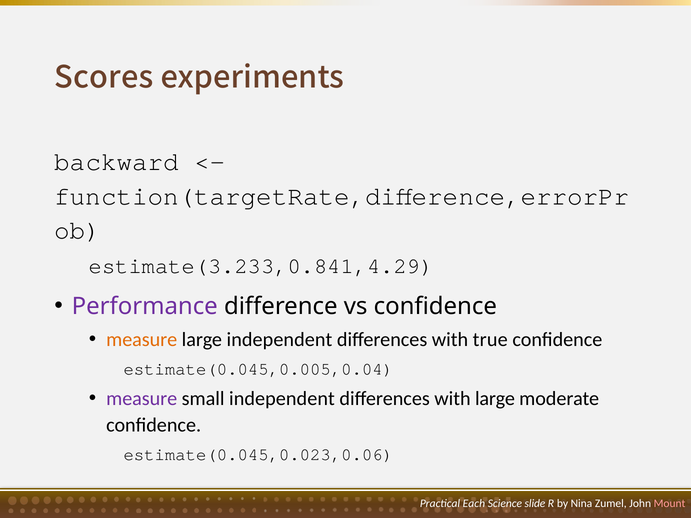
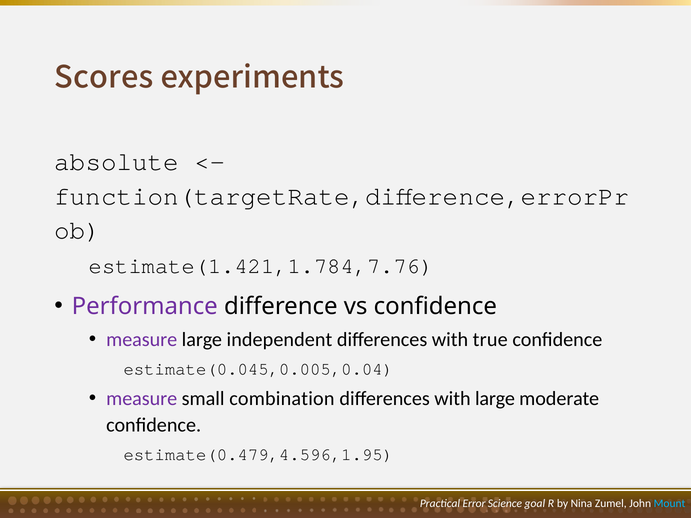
backward: backward -> absolute (117, 162)
estimate(3.233,0.841,4.29: estimate(3.233,0.841,4.29 -> estimate(1.421,1.784,7.76 (261, 266)
measure colour: orange -> purple (142, 340)
small independent: independent -> combination (282, 399)
estimate(0.045,0.023,0.06: estimate(0.045,0.023,0.06 -> estimate(0.479,4.596,1.95 (258, 455)
Each: Each -> Error (474, 504)
slide: slide -> goal (535, 504)
Mount colour: pink -> light blue (670, 504)
